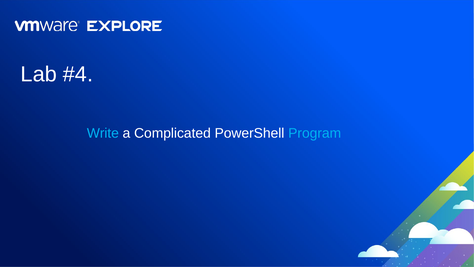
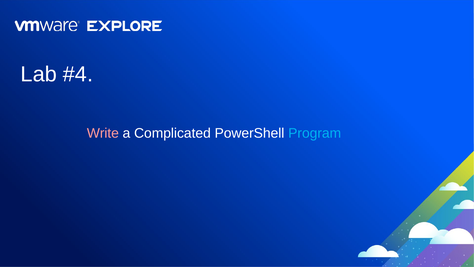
Write colour: light blue -> pink (103, 133)
